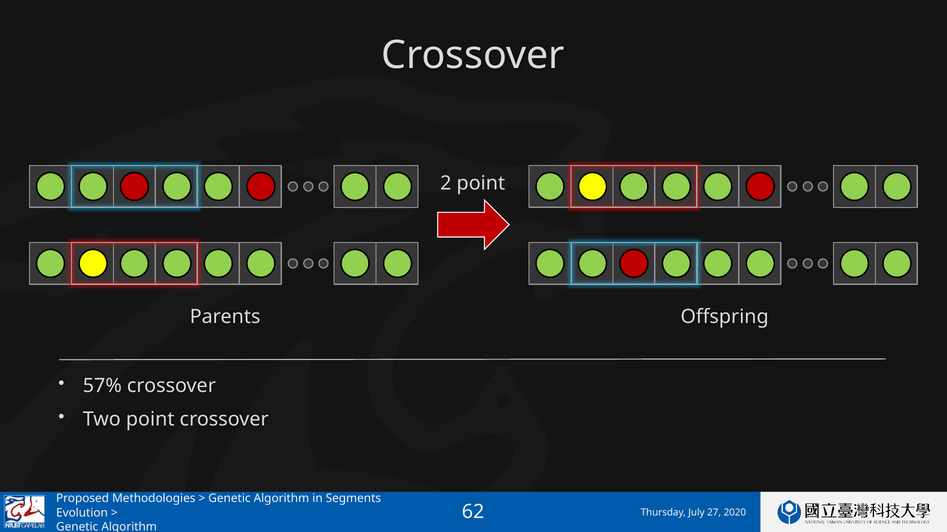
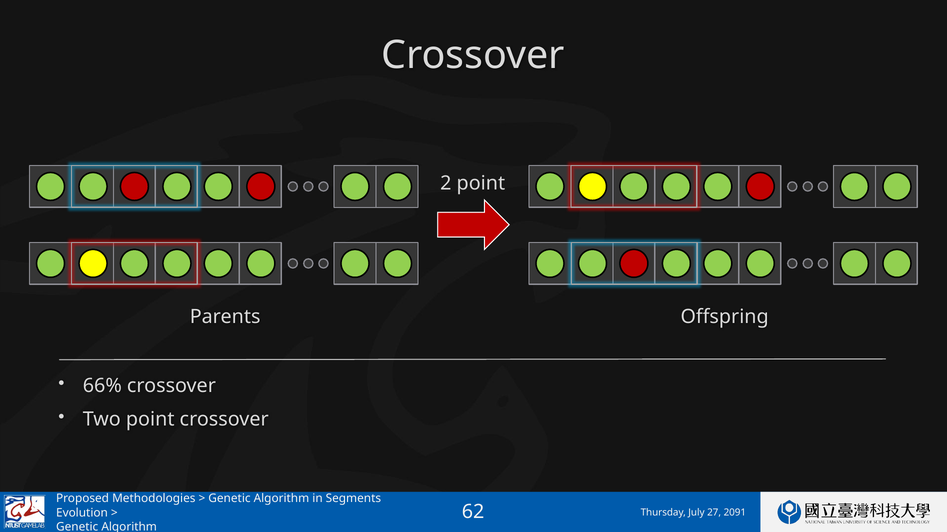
57%: 57% -> 66% (102, 386)
2020: 2020 -> 2091 (735, 513)
